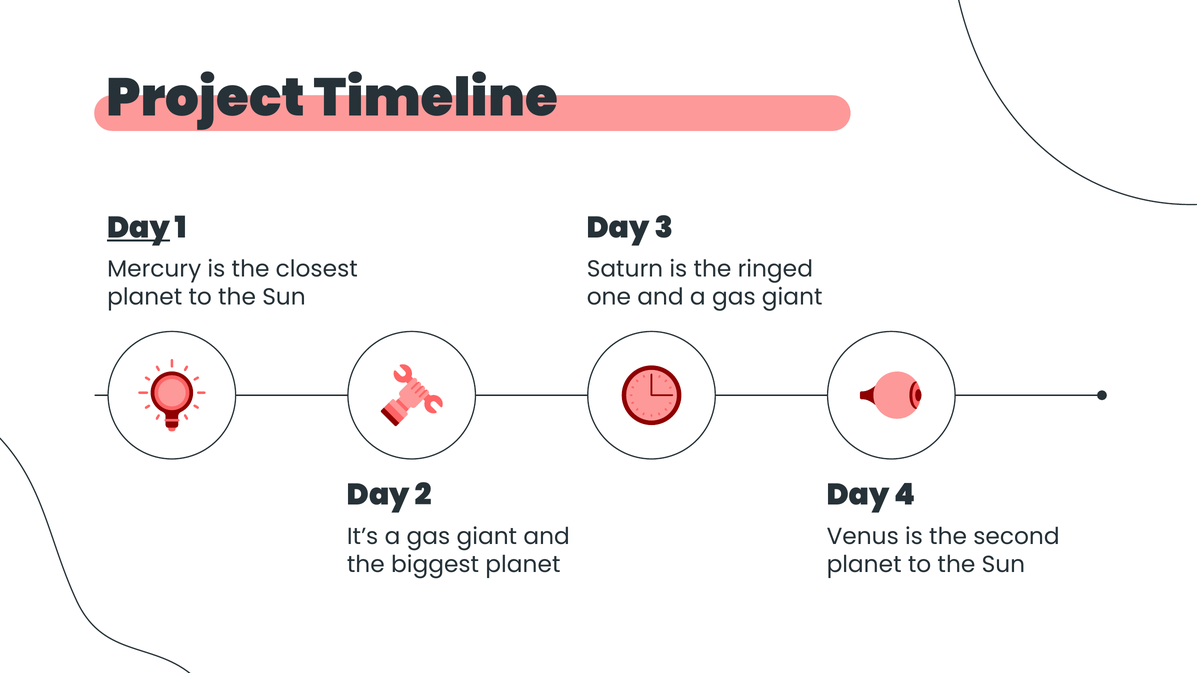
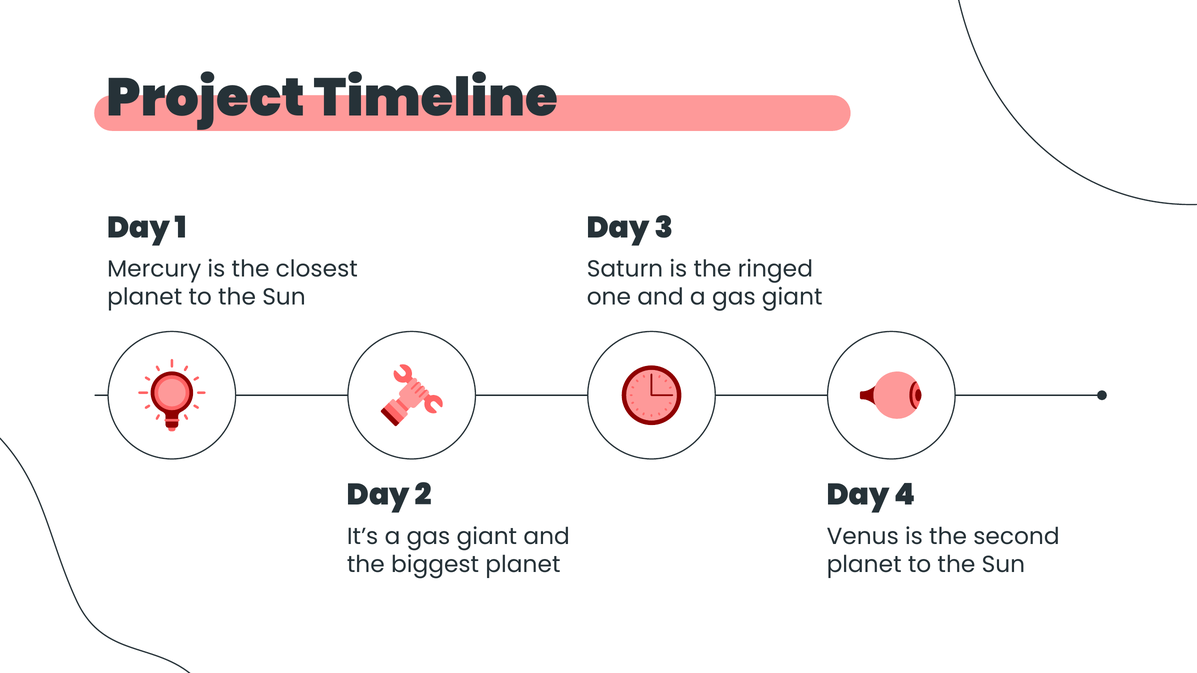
Day underline: present -> none (139, 228)
